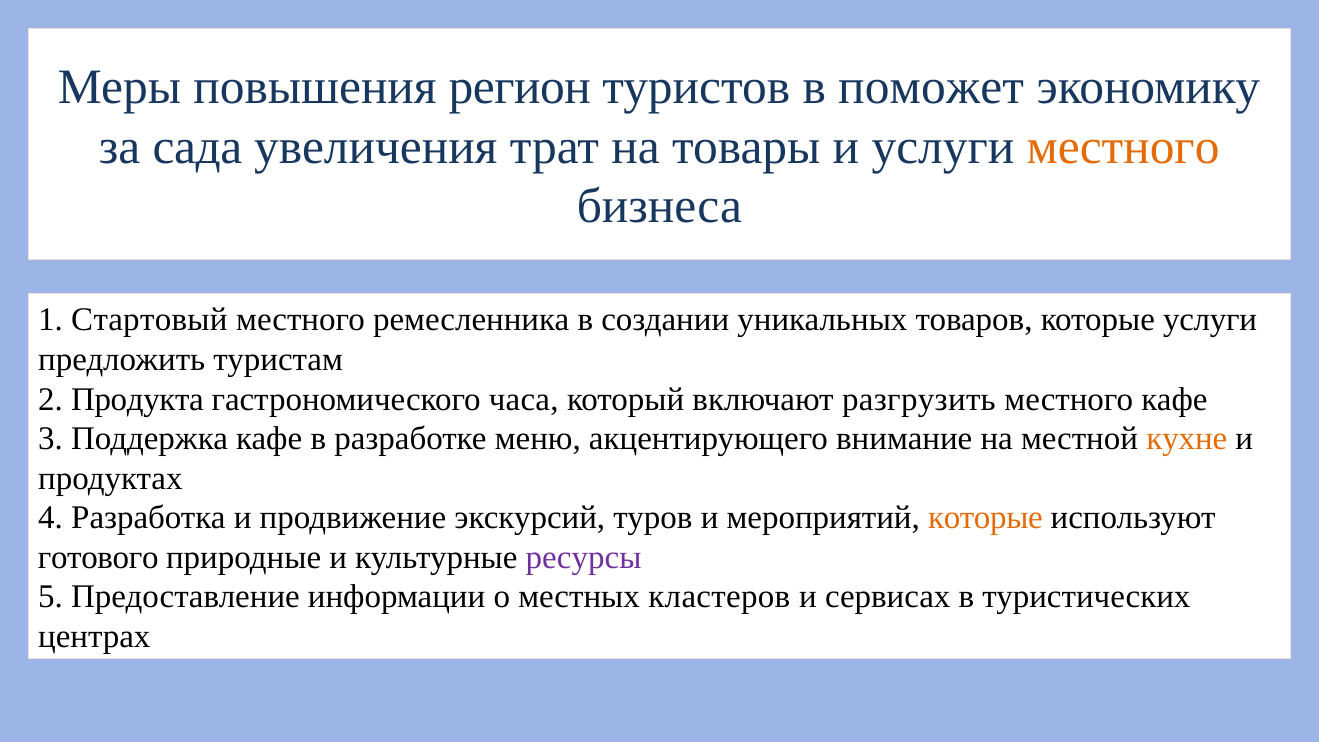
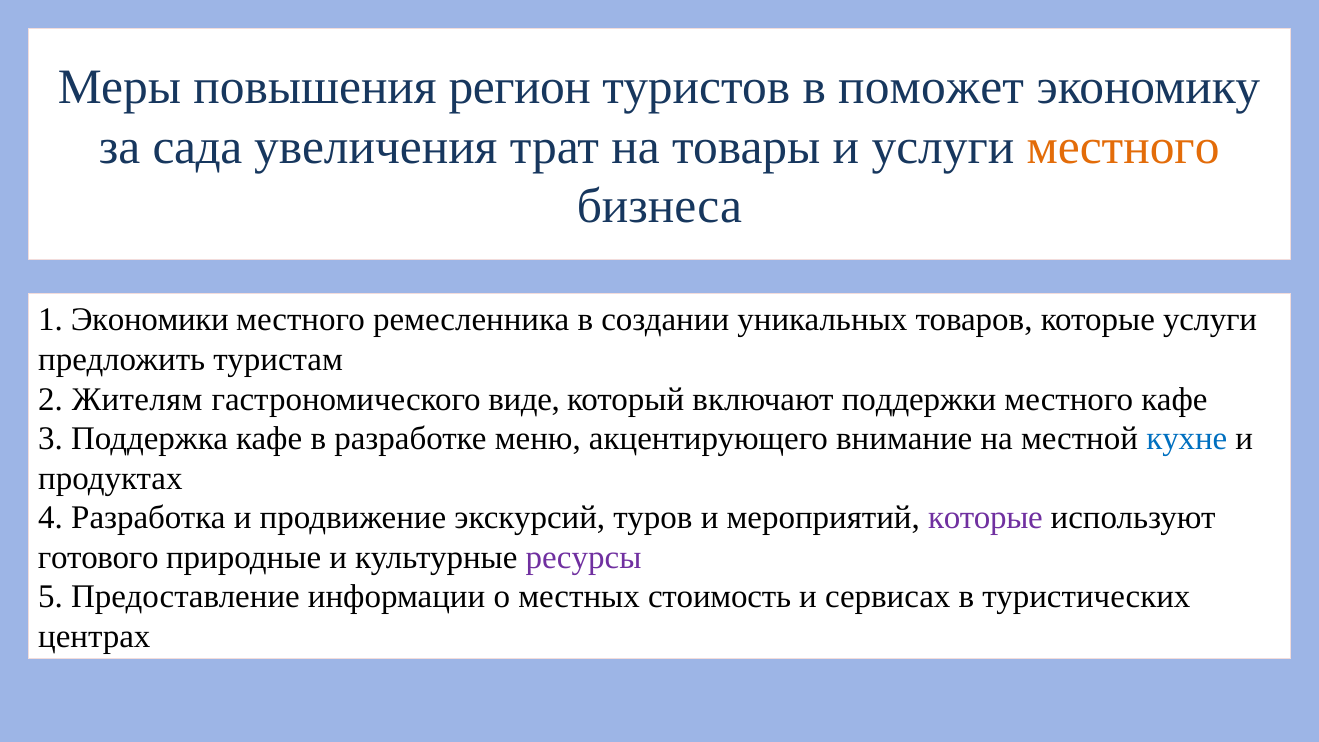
Стартовый: Стартовый -> Экономики (150, 320)
Продукта: Продукта -> Жителям (137, 399)
часа: часа -> виде (524, 399)
разгрузить: разгрузить -> поддержки (919, 399)
кухне colour: orange -> blue (1187, 439)
которые colour: orange -> purple (985, 518)
кластеров: кластеров -> стоимость (720, 597)
